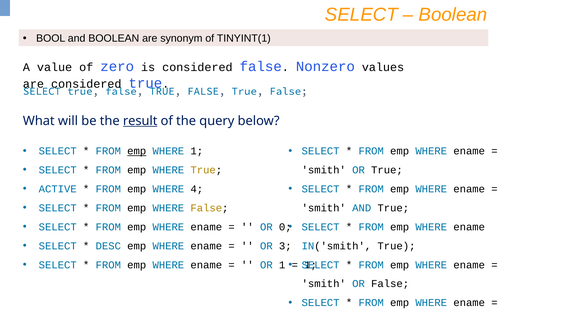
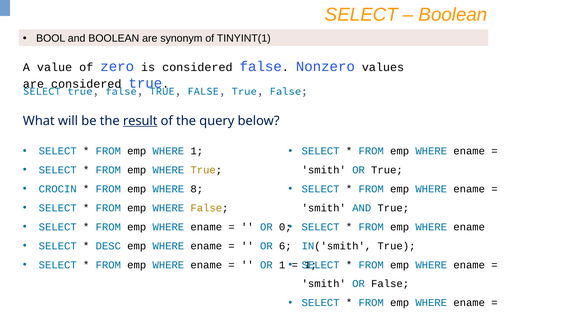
emp underline: present -> none (137, 151)
ACTIVE: ACTIVE -> CROCIN (58, 189)
4: 4 -> 8 (197, 189)
3: 3 -> 6 (285, 246)
